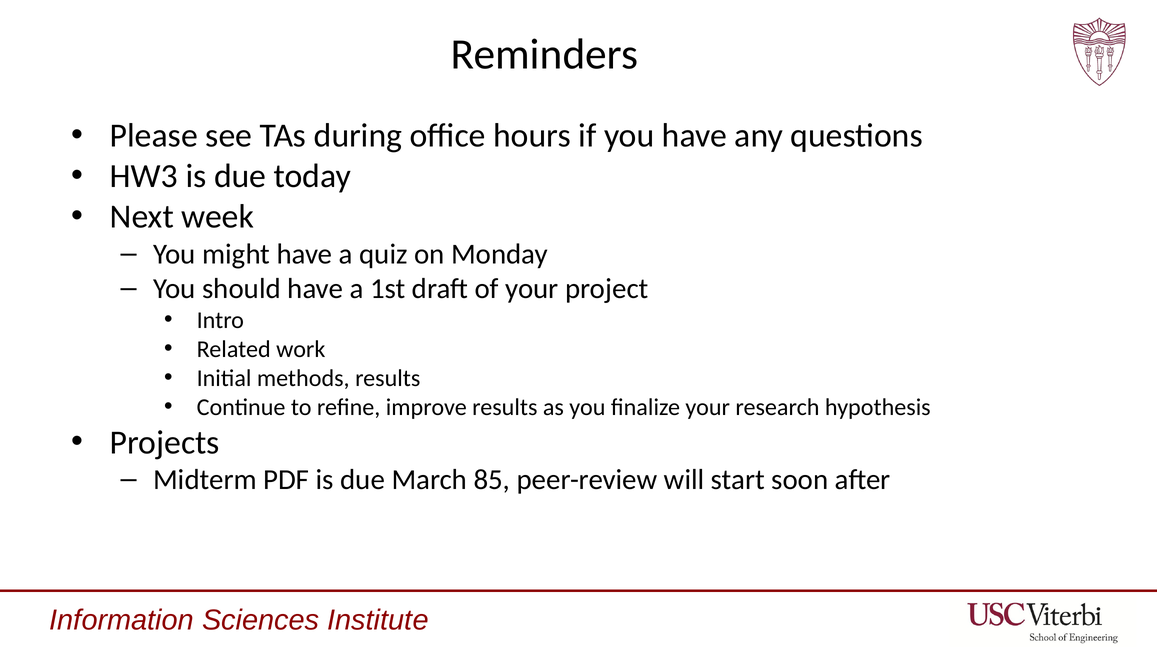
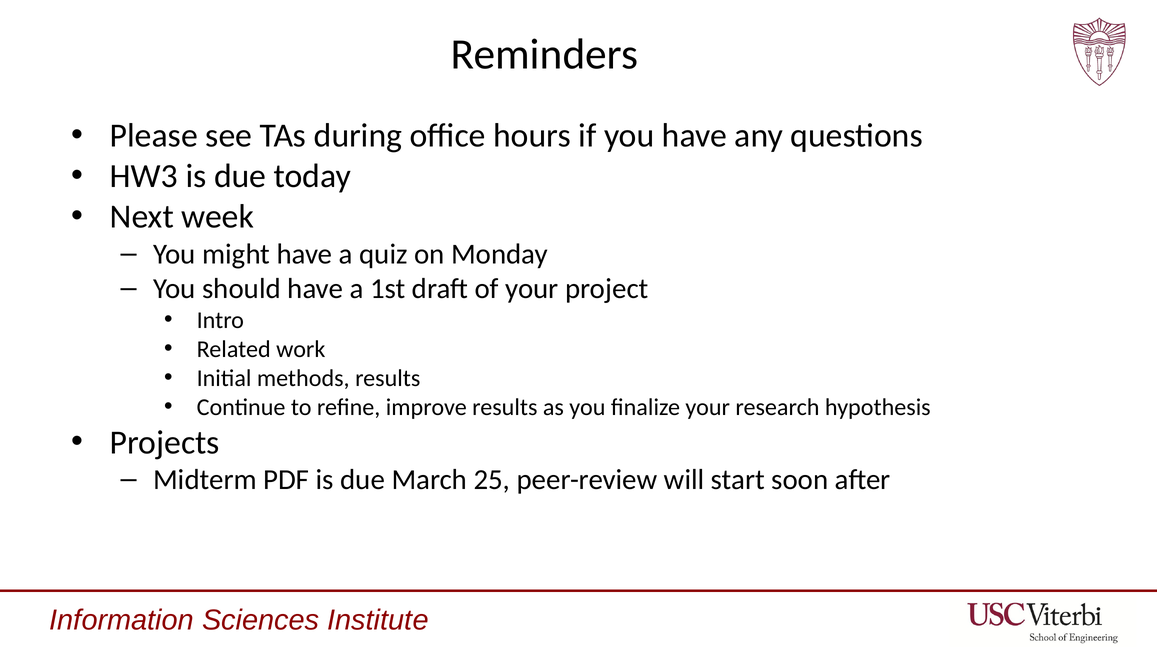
85: 85 -> 25 (492, 480)
